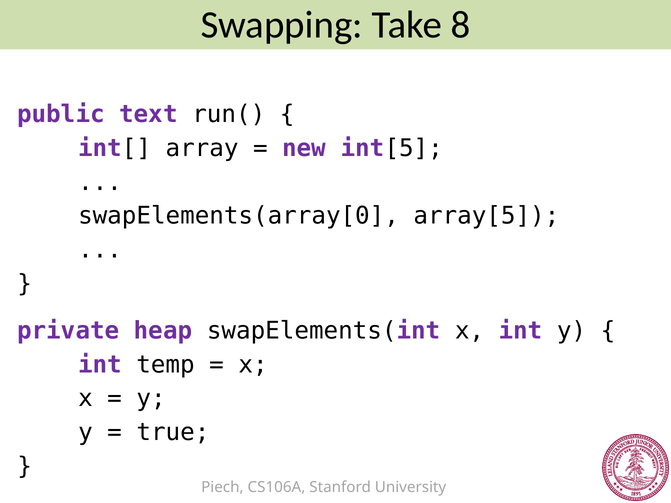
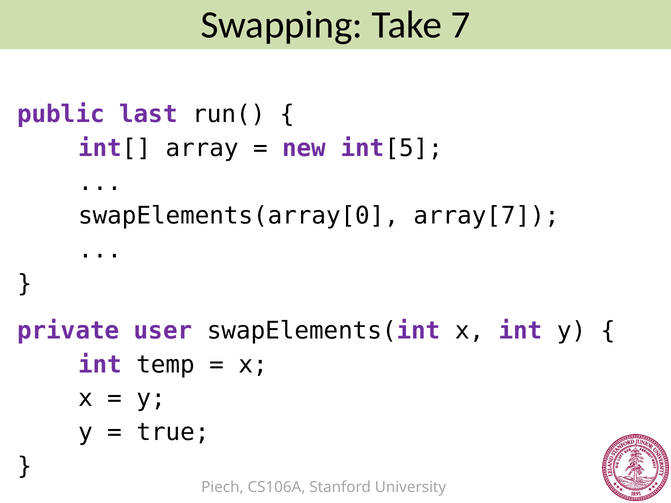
8: 8 -> 7 (460, 25)
text: text -> last (148, 114)
array[5: array[5 -> array[7 (486, 216)
heap: heap -> user (163, 331)
